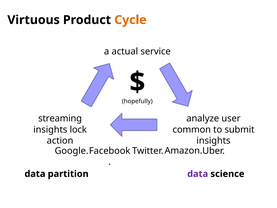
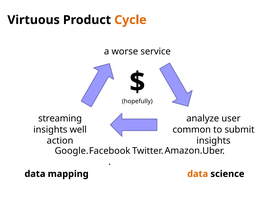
actual: actual -> worse (125, 51)
lock: lock -> well (78, 129)
partition: partition -> mapping (68, 174)
data colour: purple -> orange (198, 174)
